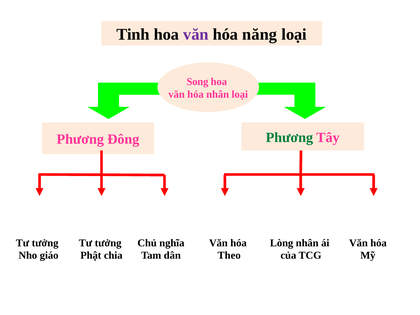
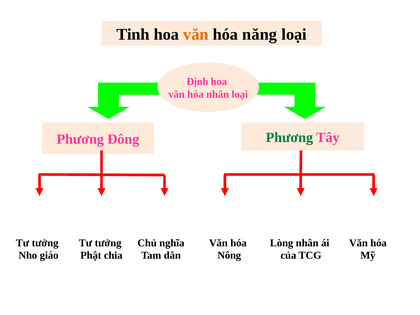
văn colour: purple -> orange (196, 34)
Song: Song -> Định (197, 82)
Theo: Theo -> Nông (229, 256)
